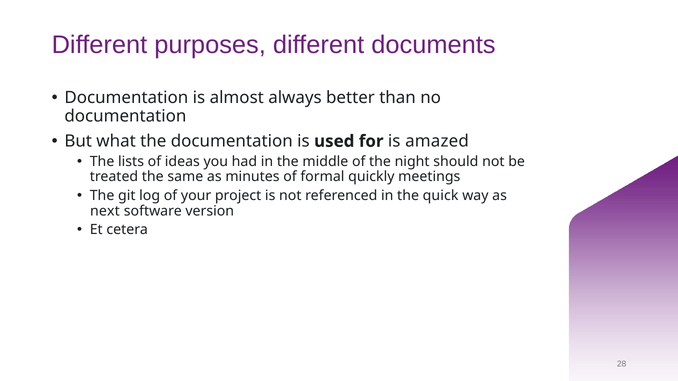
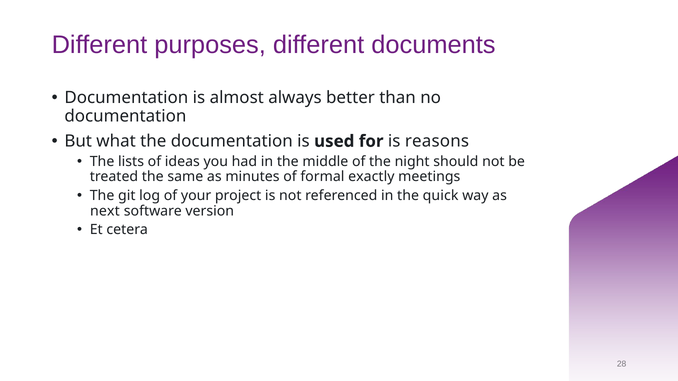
amazed: amazed -> reasons (437, 141)
quickly: quickly -> exactly (371, 177)
